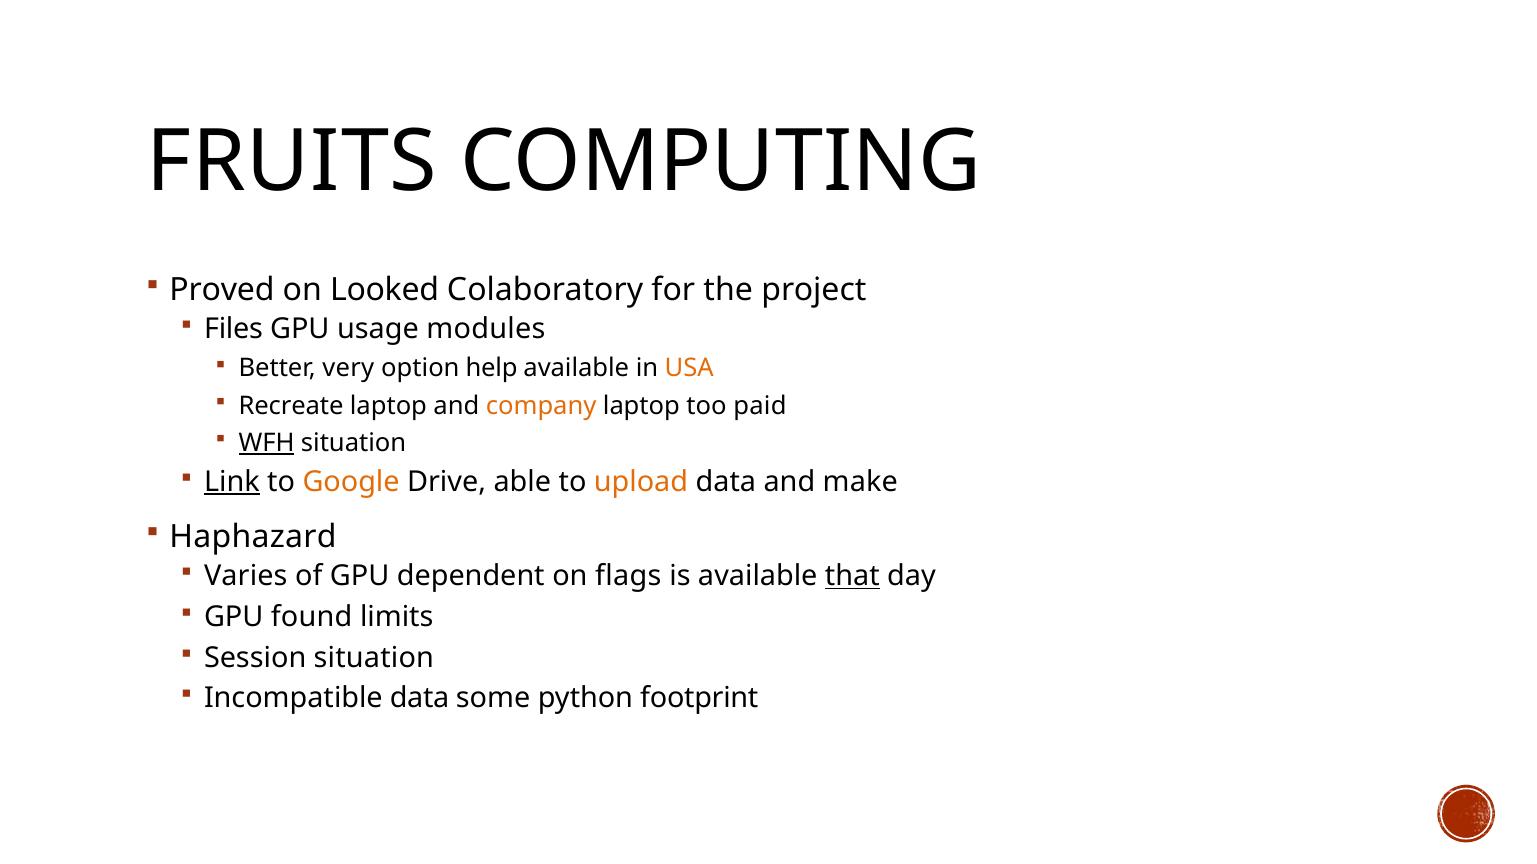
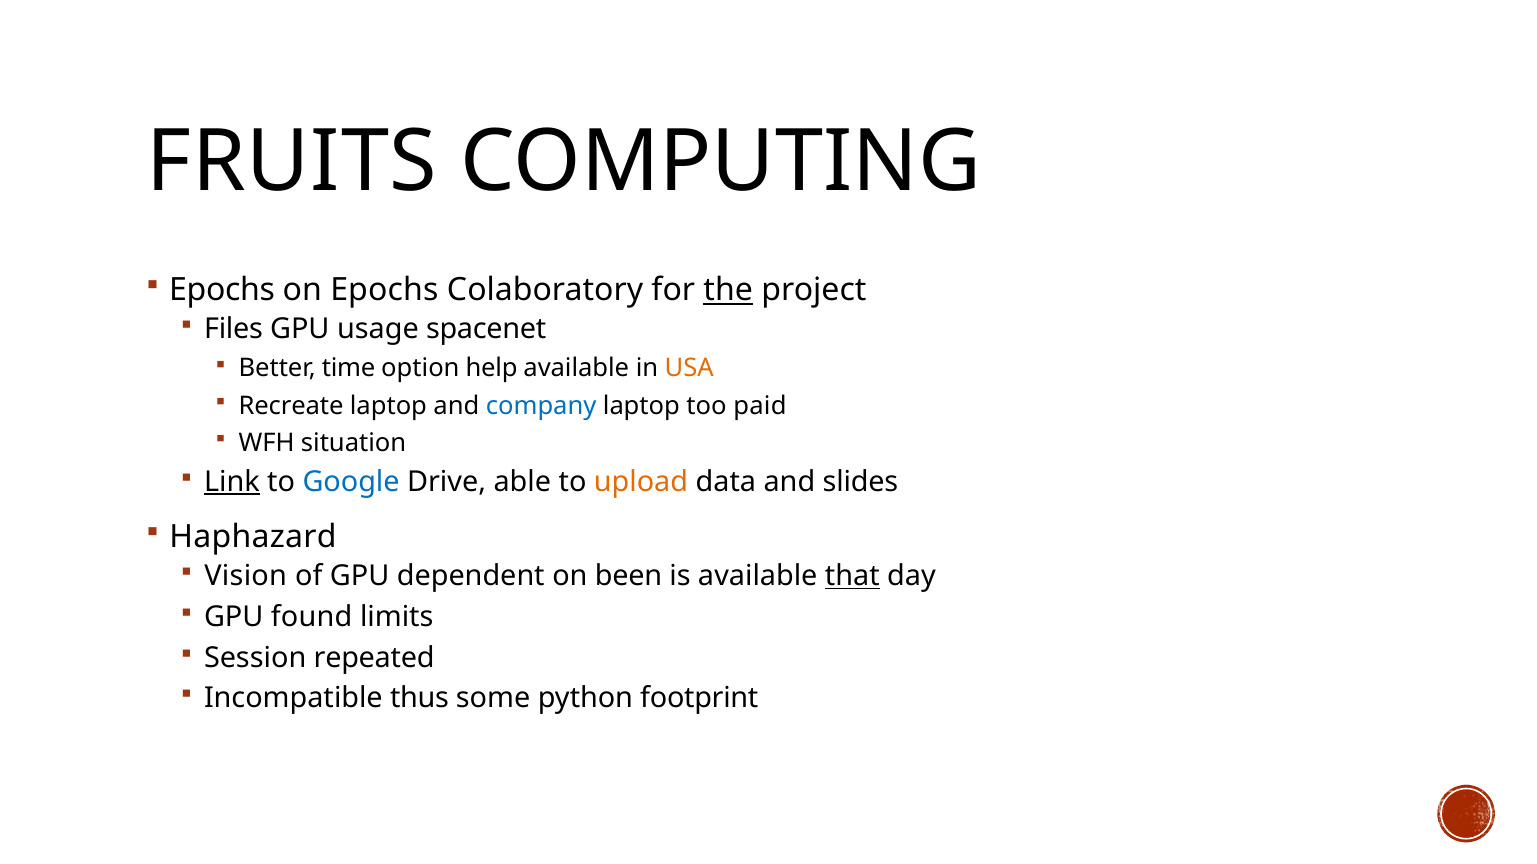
Proved: Proved -> Epochs (222, 290)
on Looked: Looked -> Epochs (384, 290)
the underline: none -> present (728, 290)
modules: modules -> spacenet (486, 330)
very: very -> time (349, 369)
company colour: orange -> blue (541, 406)
WFH underline: present -> none (267, 443)
Google colour: orange -> blue (351, 482)
make: make -> slides (860, 482)
Varies: Varies -> Vision (246, 577)
flags: flags -> been (629, 577)
Session situation: situation -> repeated (374, 658)
Incompatible data: data -> thus (420, 699)
